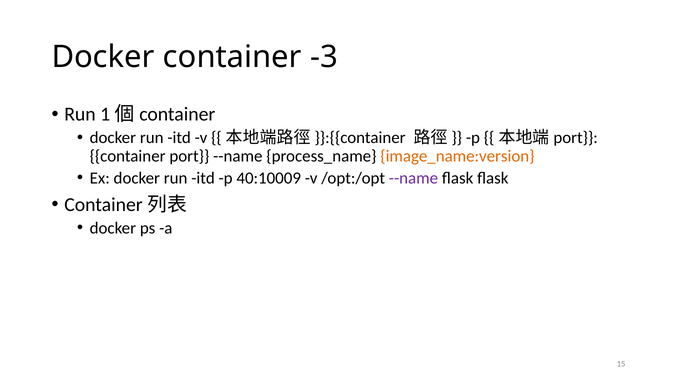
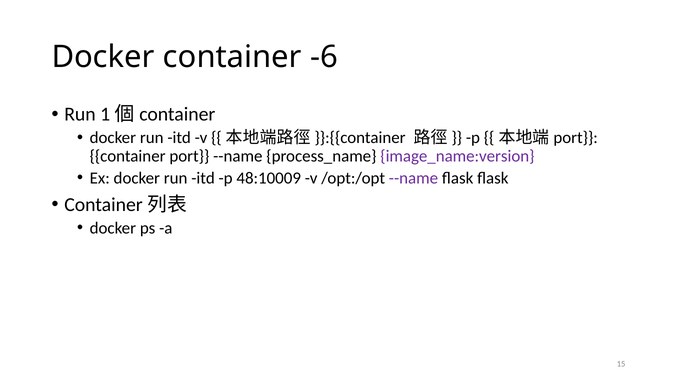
-3: -3 -> -6 (324, 57)
image_name:version colour: orange -> purple (457, 156)
40:10009: 40:10009 -> 48:10009 (269, 178)
